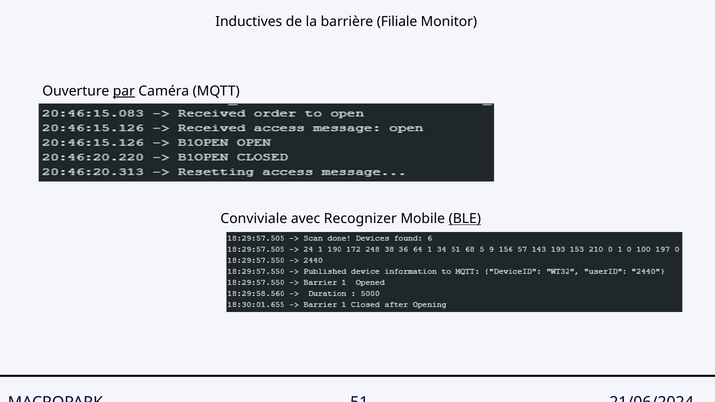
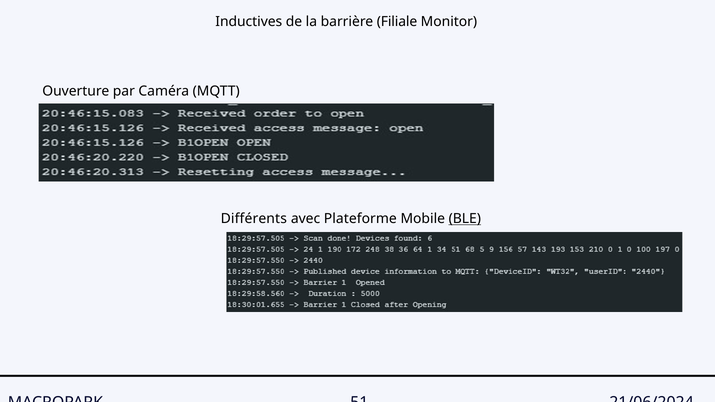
par underline: present -> none (124, 91)
Conviviale: Conviviale -> Différents (254, 219)
Recognizer: Recognizer -> Plateforme (360, 219)
